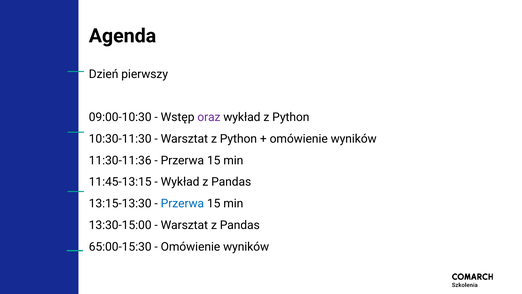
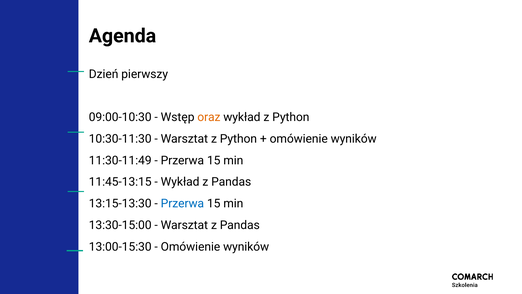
oraz colour: purple -> orange (209, 117)
11:30-11:36: 11:30-11:36 -> 11:30-11:49 (120, 160)
65:00-15:30: 65:00-15:30 -> 13:00-15:30 (120, 246)
